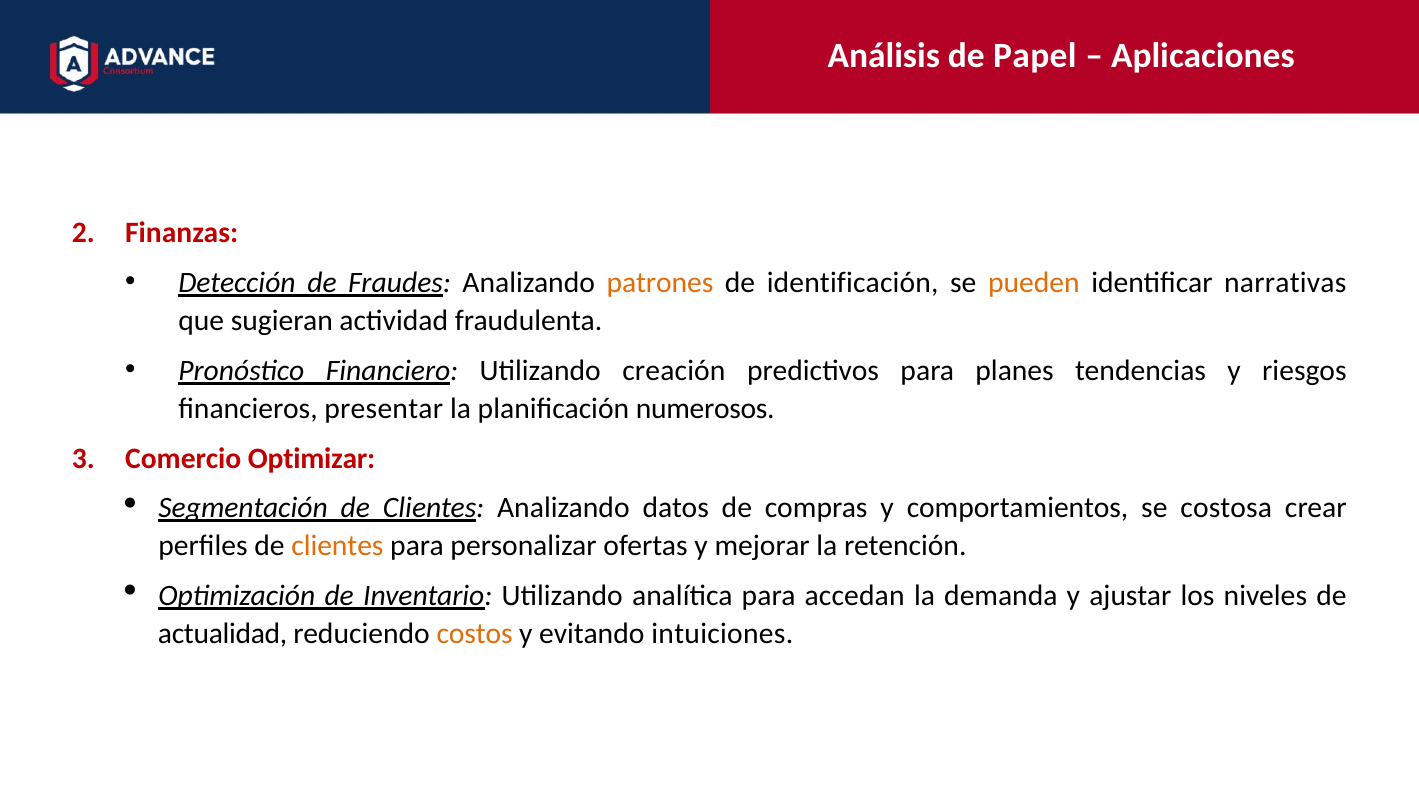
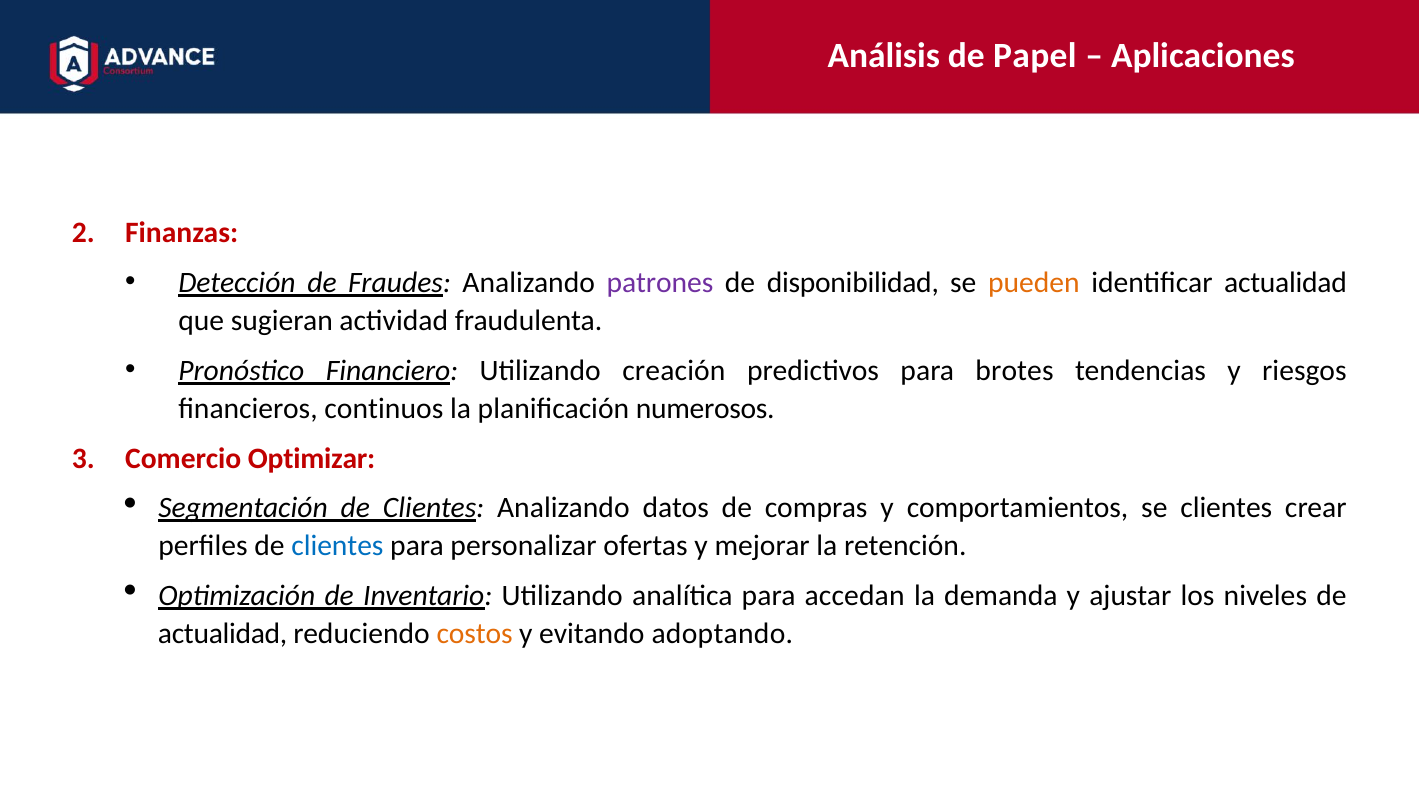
patrones colour: orange -> purple (660, 283)
identificación: identificación -> disponibilidad (853, 283)
identificar narrativas: narrativas -> actualidad (1286, 283)
planes: planes -> brotes (1015, 371)
presentar: presentar -> continuos (384, 409)
se costosa: costosa -> clientes (1226, 508)
clientes colour: orange -> blue (337, 546)
intuiciones: intuiciones -> adoptando (722, 634)
